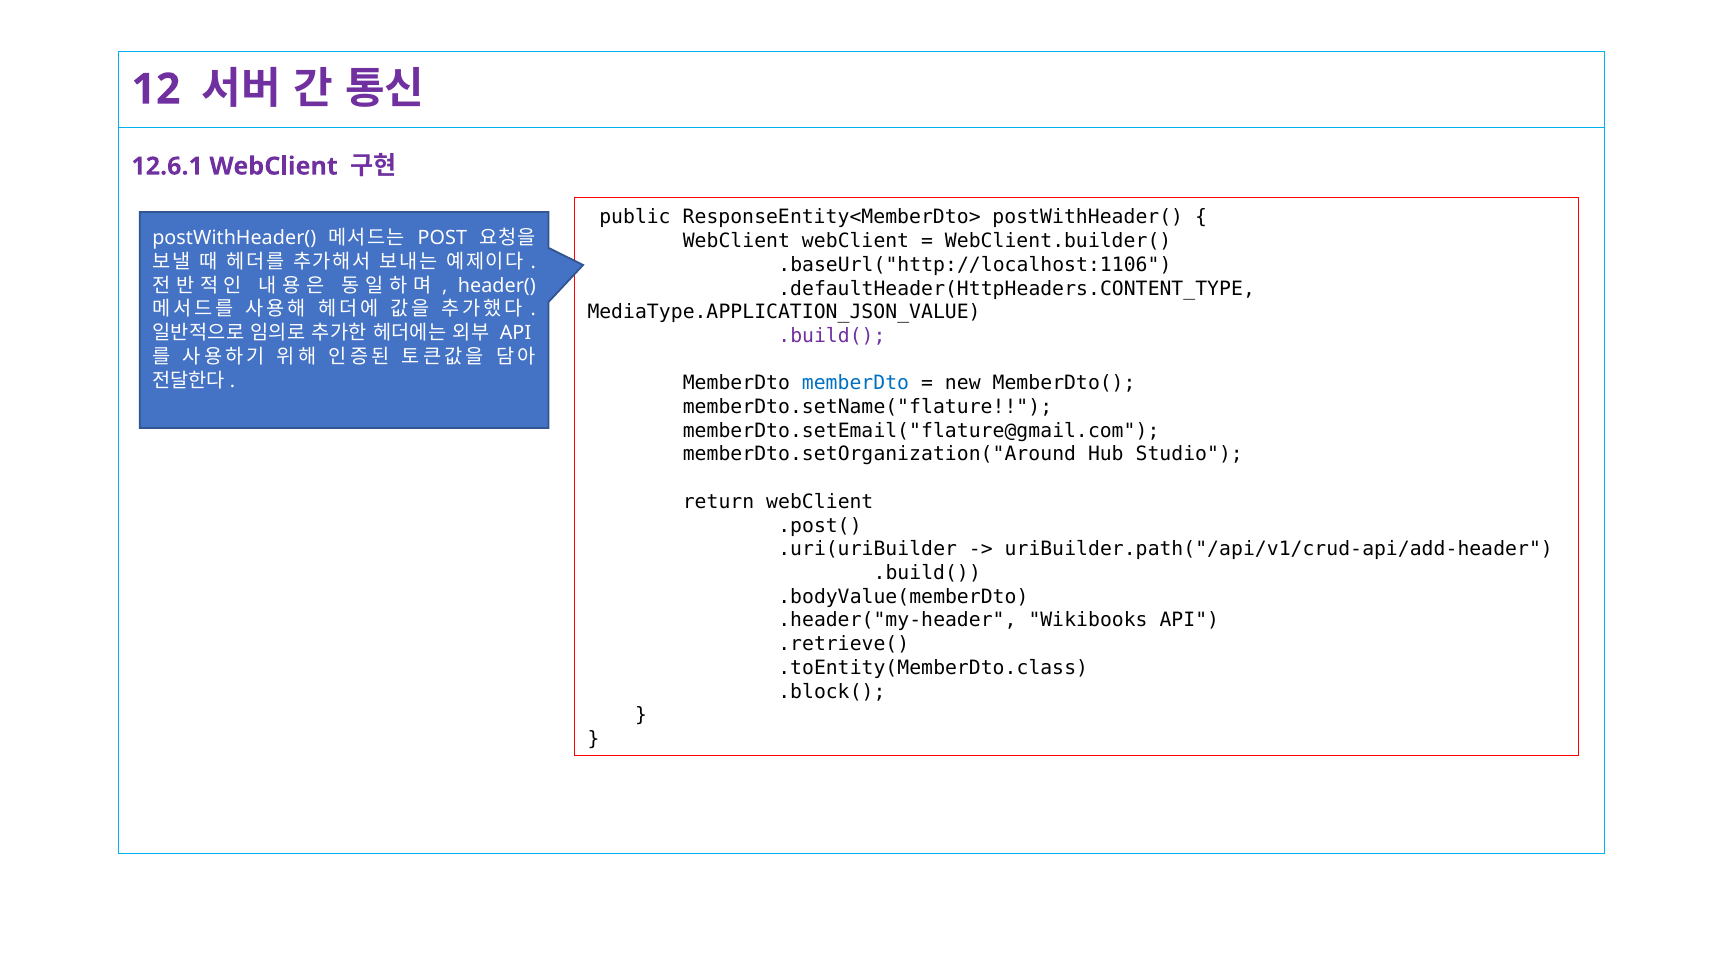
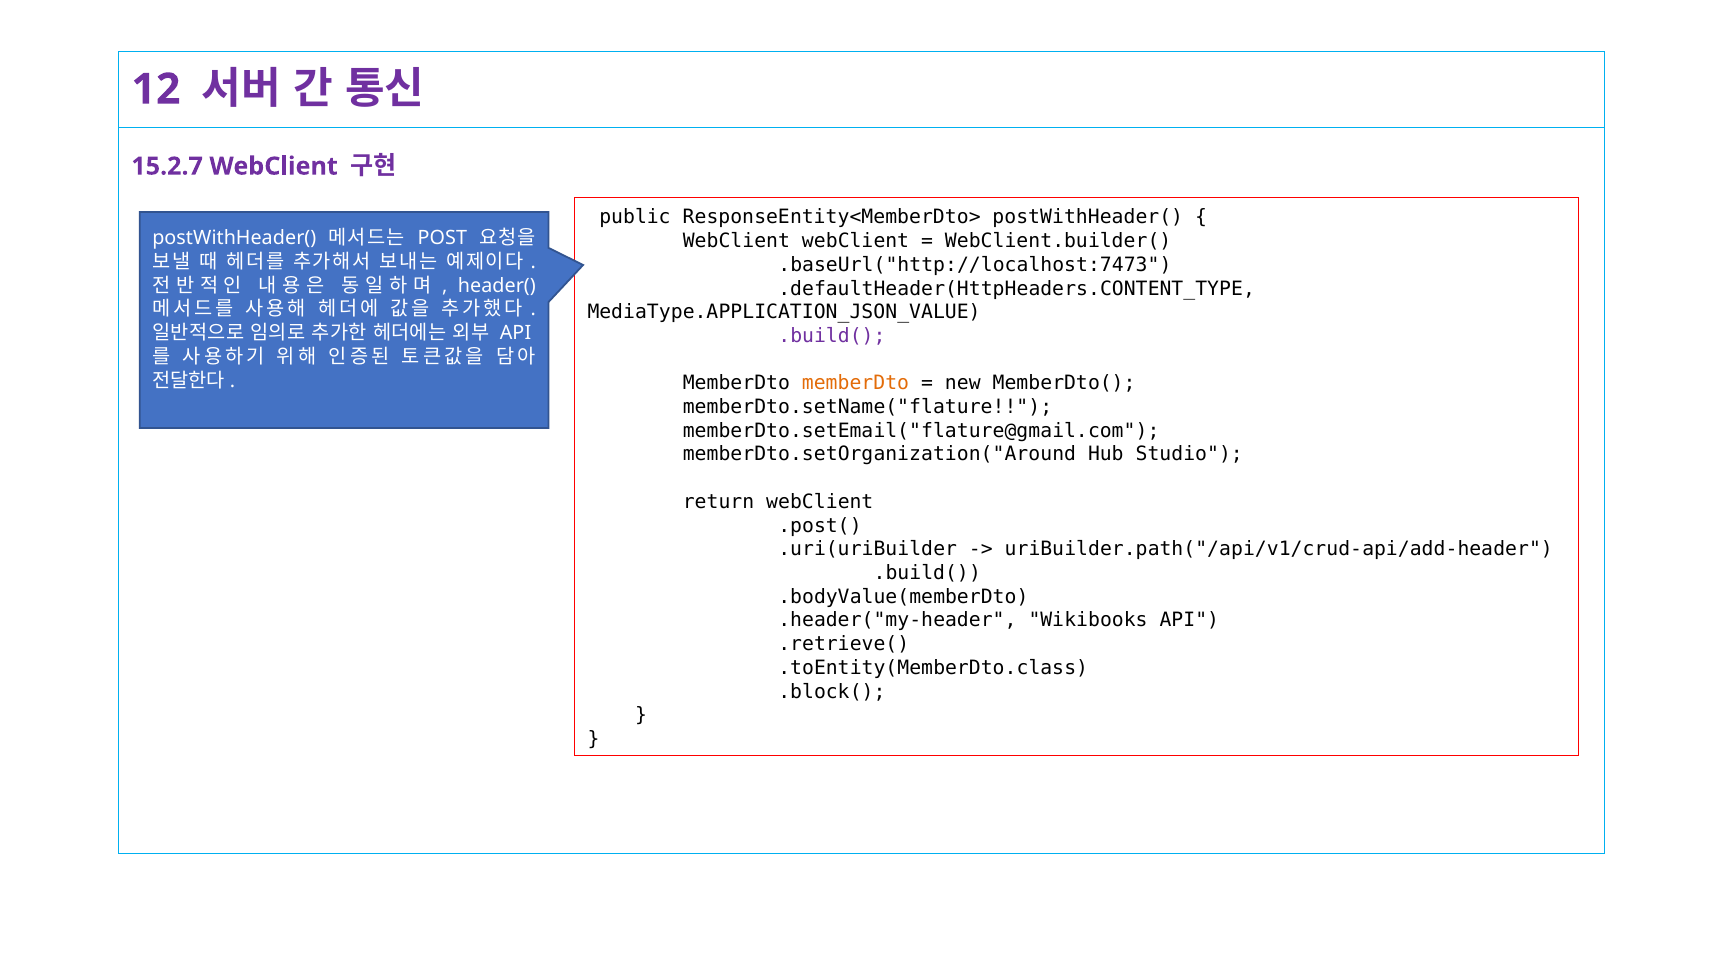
12.6.1: 12.6.1 -> 15.2.7 (167, 166)
.baseUrl("http://localhost:1106: .baseUrl("http://localhost:1106 -> .baseUrl("http://localhost:7473 (975, 265)
memberDto colour: blue -> orange (855, 383)
